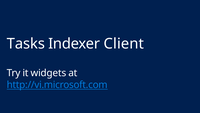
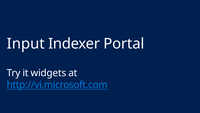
Tasks: Tasks -> Input (26, 44)
Client: Client -> Portal (124, 44)
